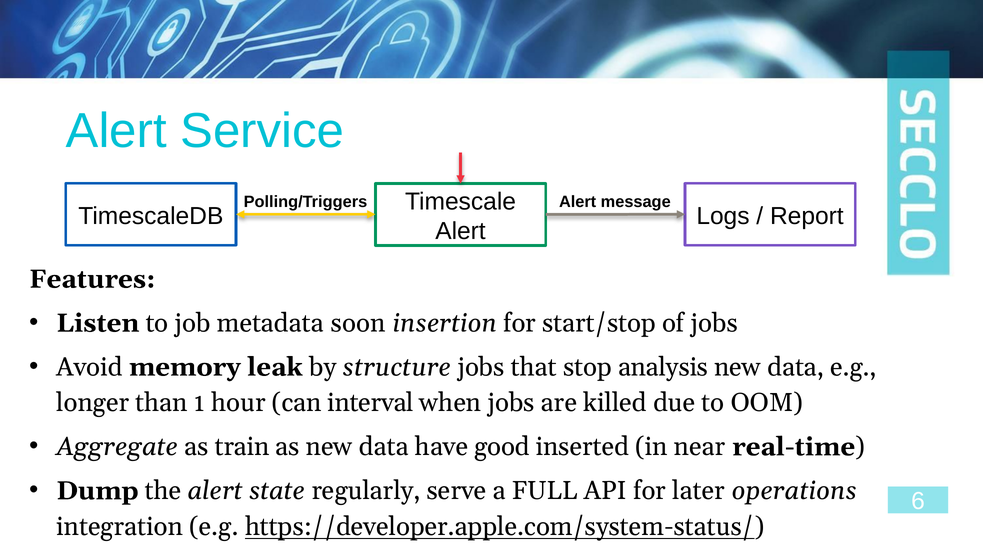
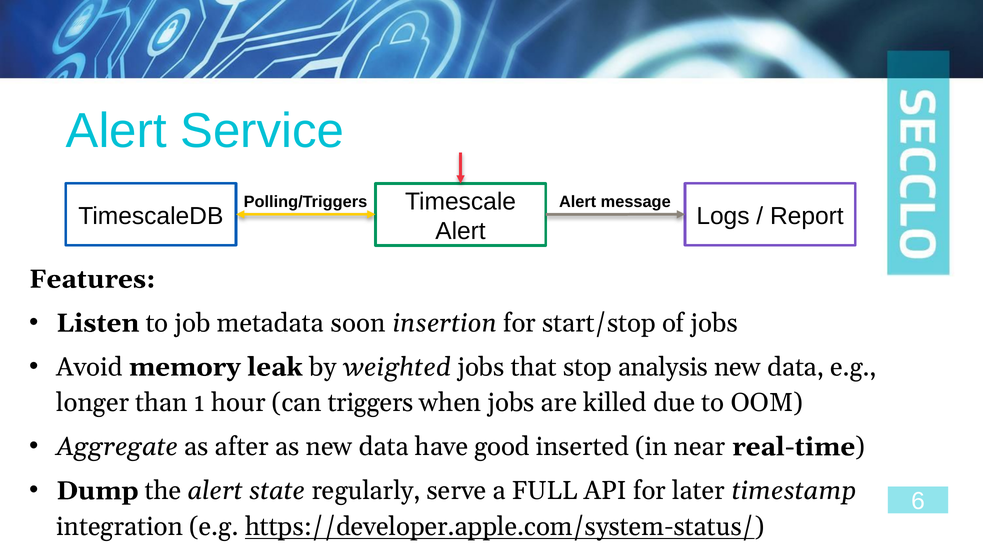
structure: structure -> weighted (397, 367)
interval: interval -> triggers (371, 403)
train: train -> after (242, 447)
operations: operations -> timestamp (794, 491)
